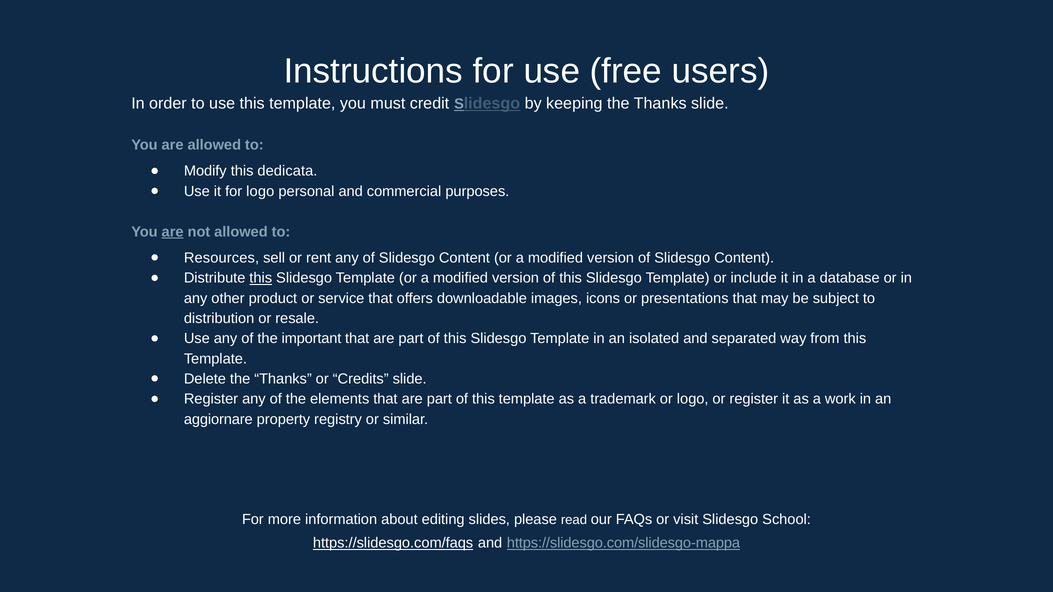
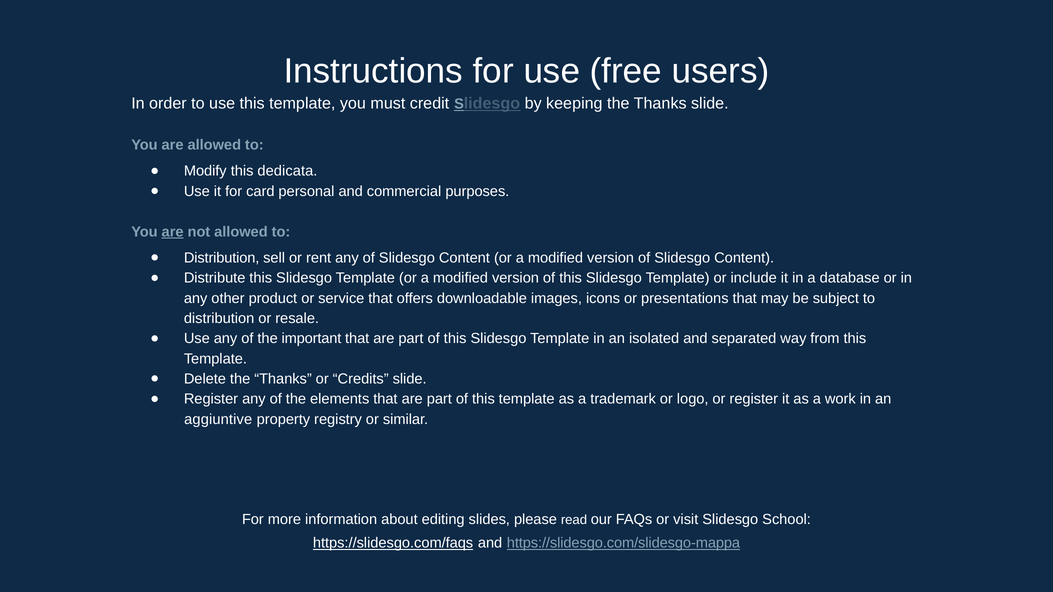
for logo: logo -> card (260, 191)
Resources: Resources -> Distribution (222, 258)
this underline: present -> none (261, 278)
aggiornare: aggiornare -> aggiuntive (218, 420)
